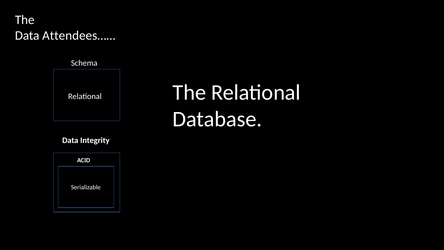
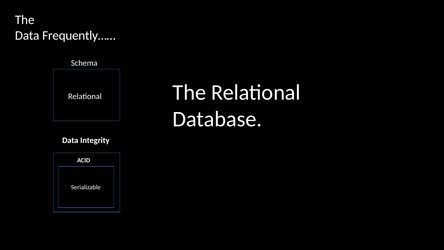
Attendees……: Attendees…… -> Frequently…… (79, 35)
